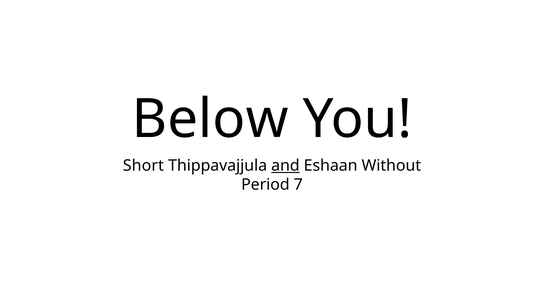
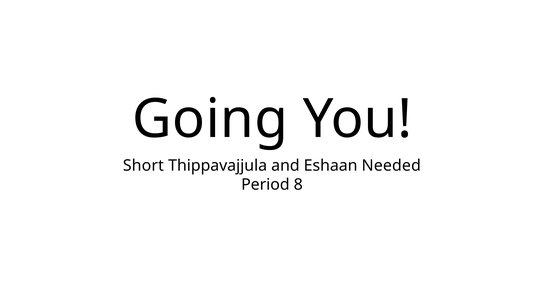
Below: Below -> Going (210, 119)
and underline: present -> none (285, 166)
Without: Without -> Needed (391, 166)
7: 7 -> 8 (298, 185)
